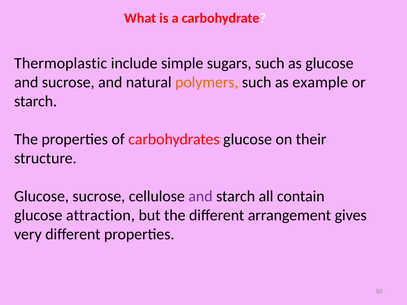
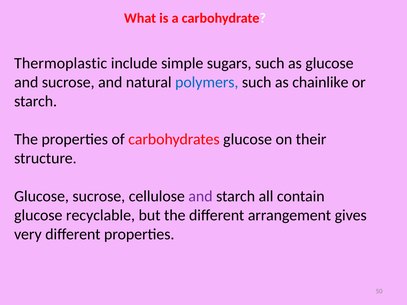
polymers colour: orange -> blue (207, 82)
example: example -> chainlike (320, 82)
attraction: attraction -> recyclable (100, 216)
